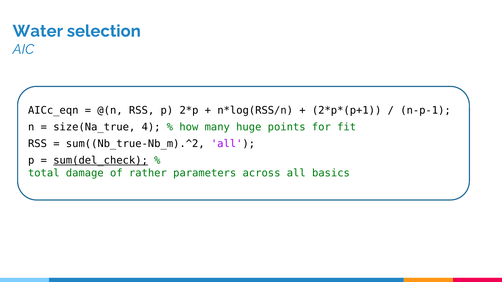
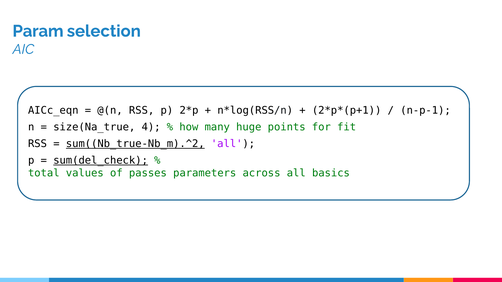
Water: Water -> Param (38, 31)
sum((Nb_true-Nb_m).^2 underline: none -> present (135, 144)
damage: damage -> values (85, 173)
rather: rather -> passes (148, 173)
